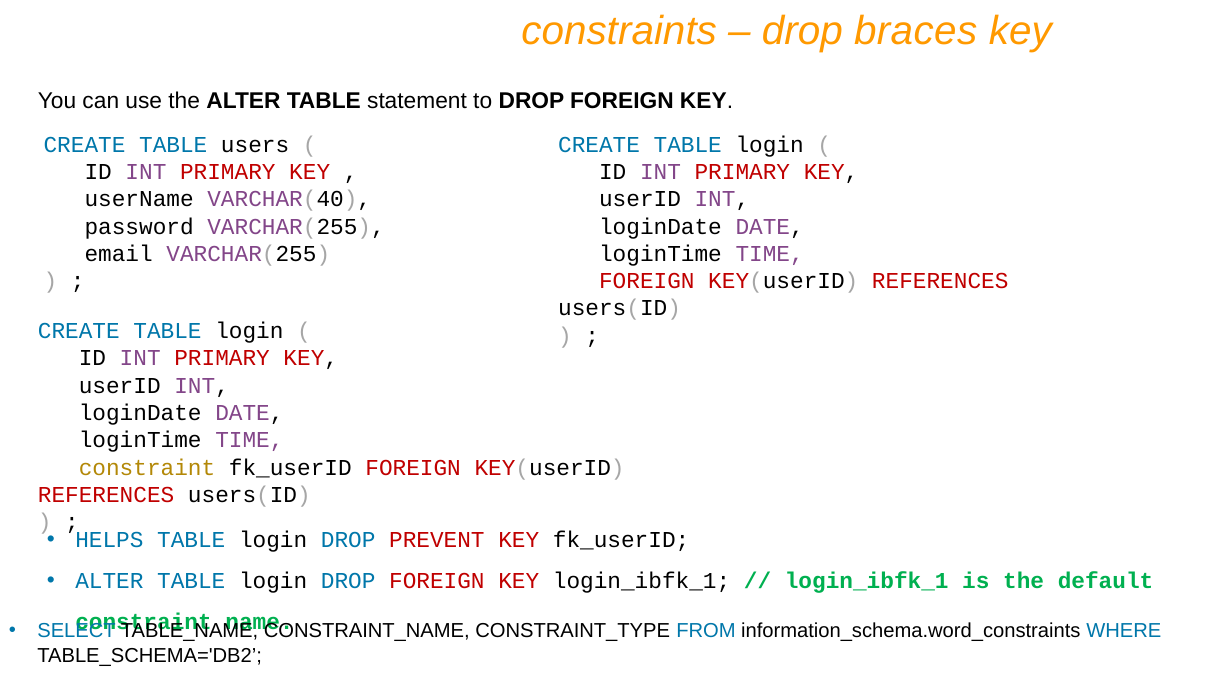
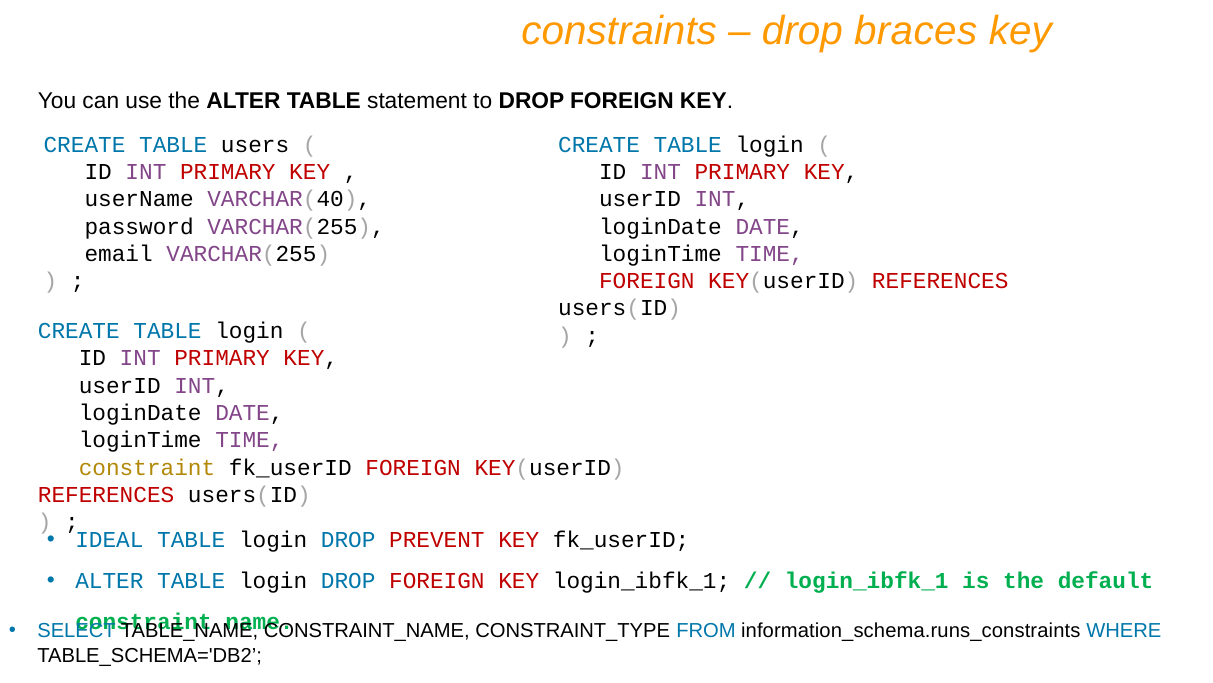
HELPS: HELPS -> IDEAL (109, 539)
information_schema.word_constraints: information_schema.word_constraints -> information_schema.runs_constraints (911, 631)
